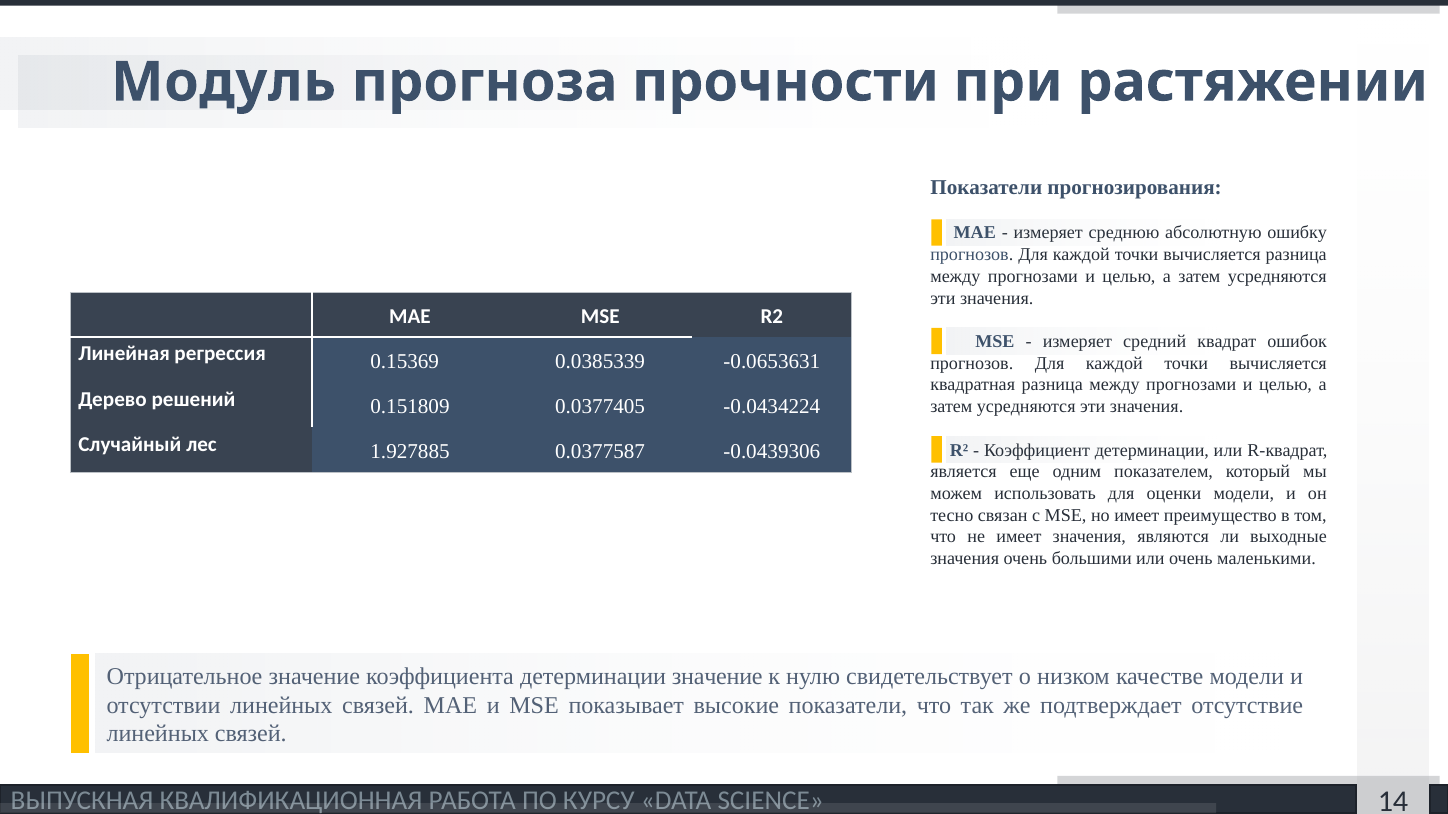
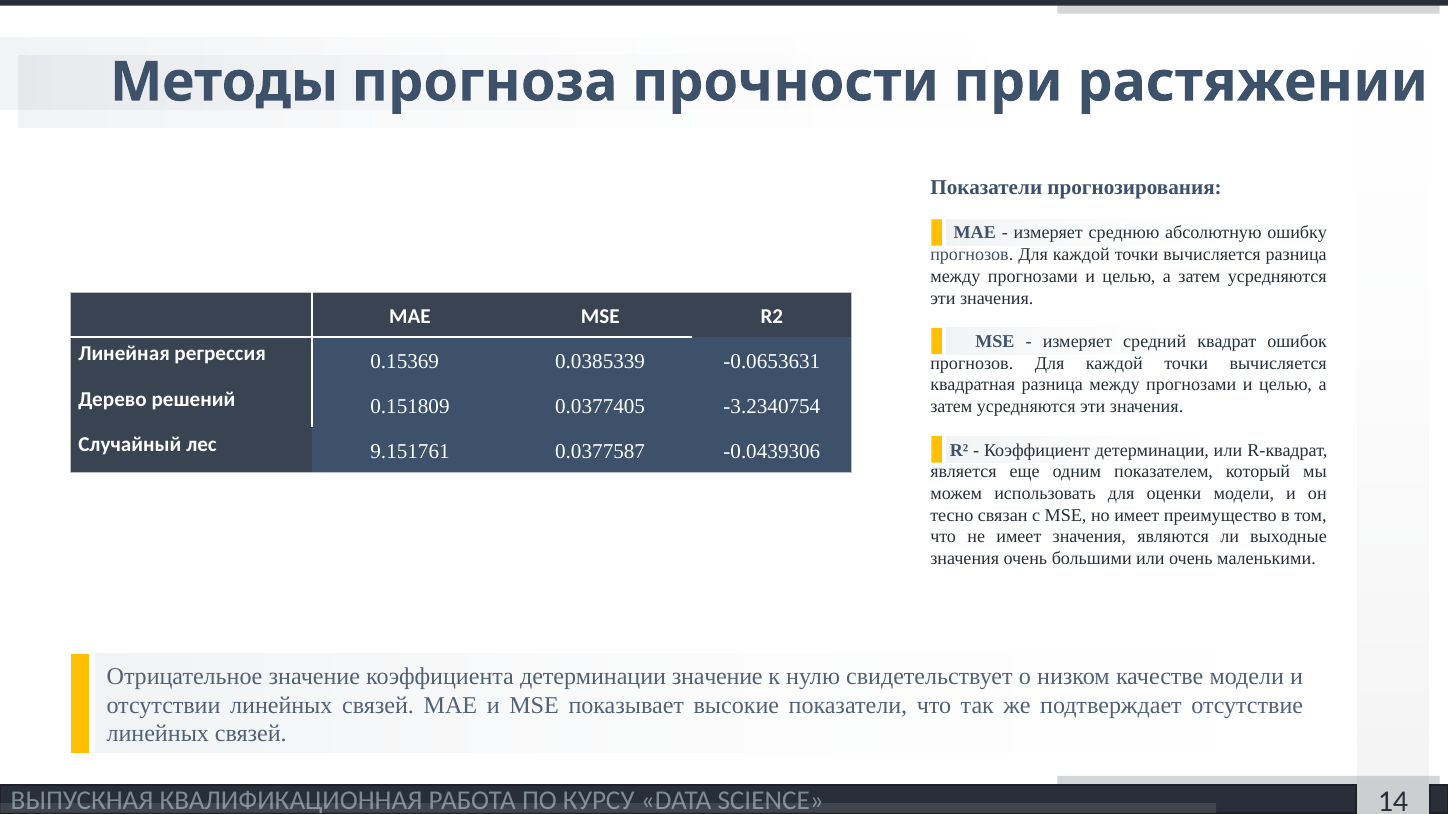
Модуль: Модуль -> Методы (224, 82)
-0.0434224: -0.0434224 -> -3.2340754 (772, 407)
1.927885: 1.927885 -> 9.151761 (410, 452)
